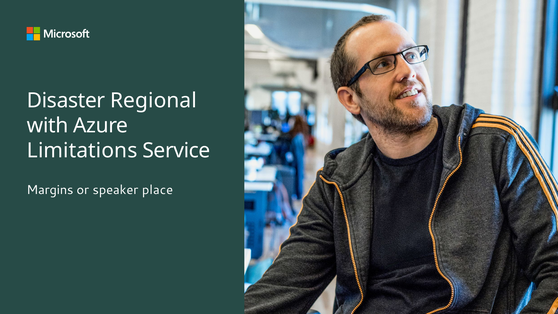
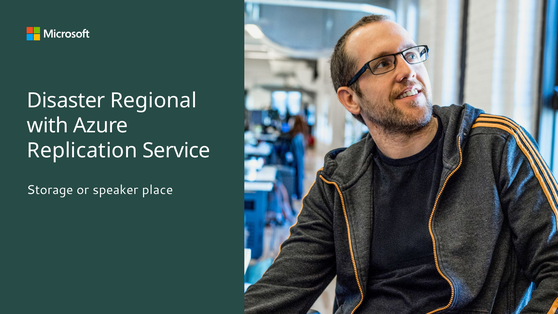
Limitations: Limitations -> Replication (82, 151)
Margins: Margins -> Storage (50, 190)
